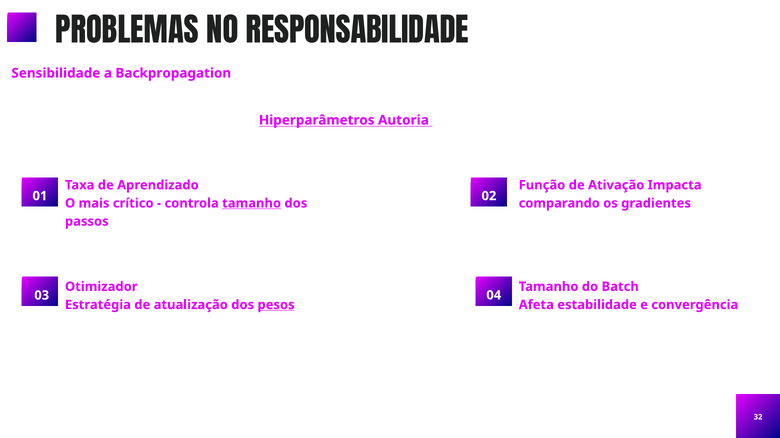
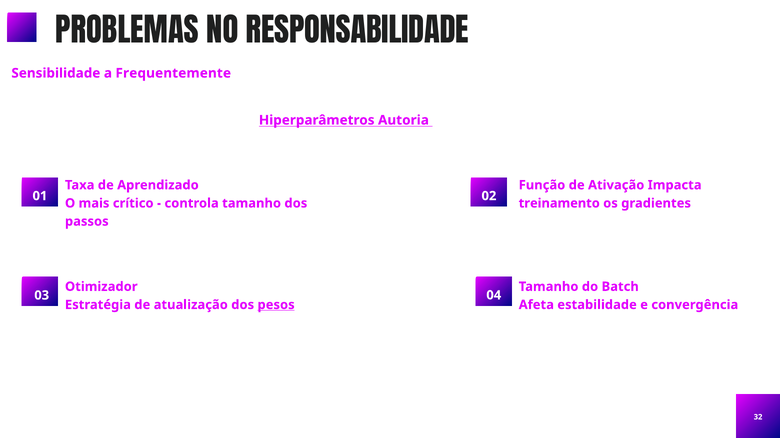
Backpropagation: Backpropagation -> Frequentemente (173, 73)
comparando: comparando -> treinamento (559, 204)
tamanho underline: present -> none (252, 204)
